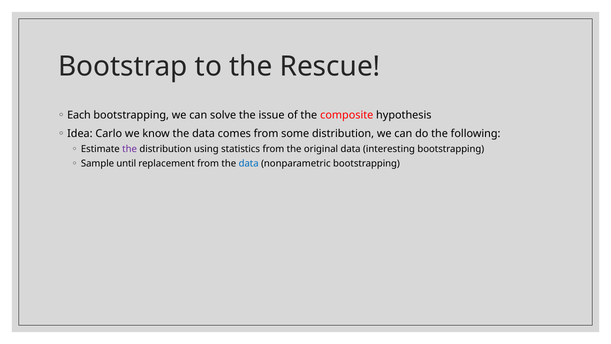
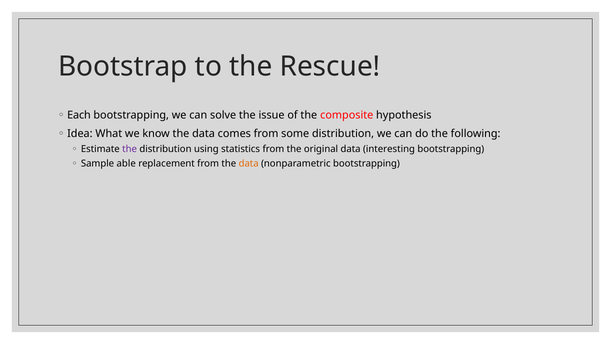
Carlo: Carlo -> What (109, 134)
until: until -> able (126, 164)
data colour: blue -> orange (249, 164)
